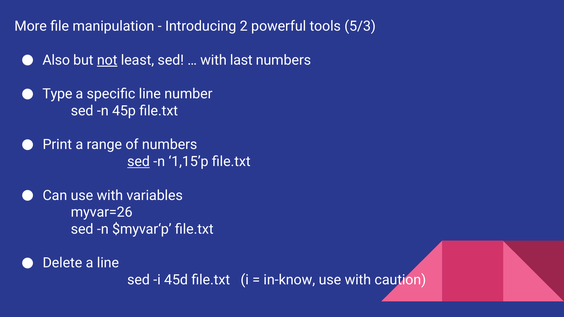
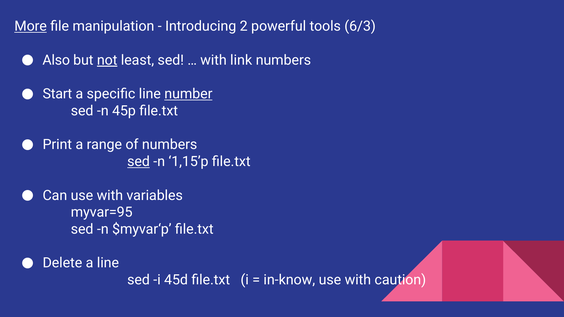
More underline: none -> present (31, 26)
5/3: 5/3 -> 6/3 (360, 26)
last: last -> link (241, 60)
Type: Type -> Start (57, 94)
number underline: none -> present (188, 94)
myvar=26: myvar=26 -> myvar=95 (102, 212)
